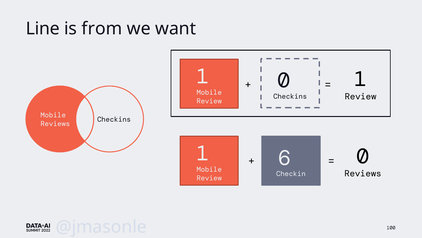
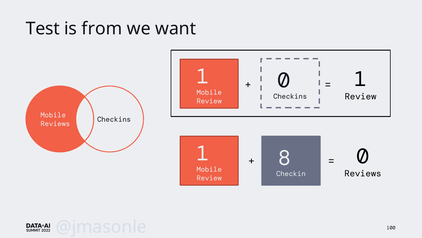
Line: Line -> Test (43, 29)
6: 6 -> 8 (285, 158)
